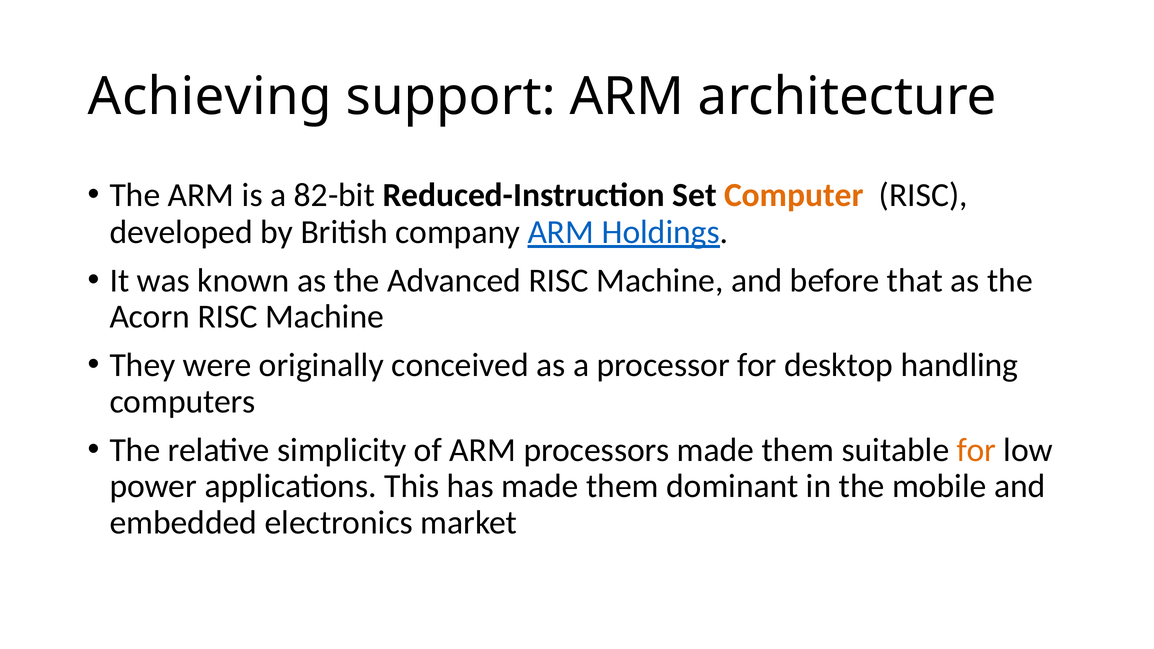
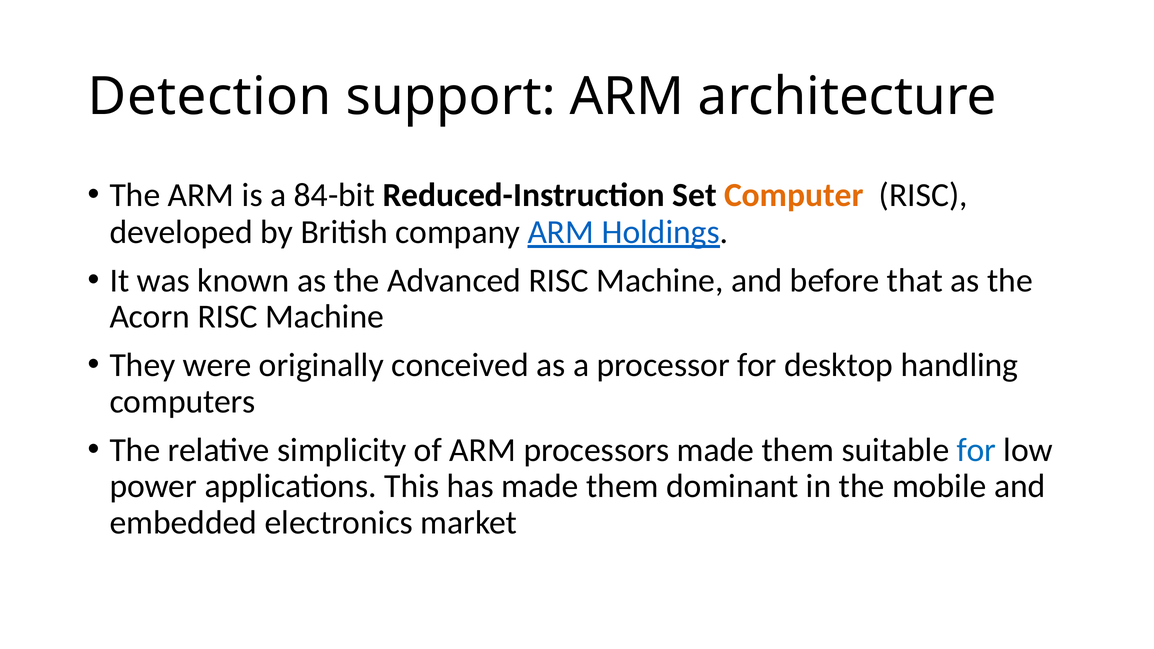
Achieving: Achieving -> Detection (210, 97)
82-bit: 82-bit -> 84-bit (334, 195)
for colour: orange -> blue (976, 450)
